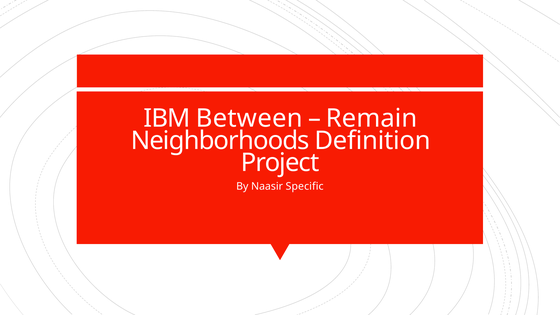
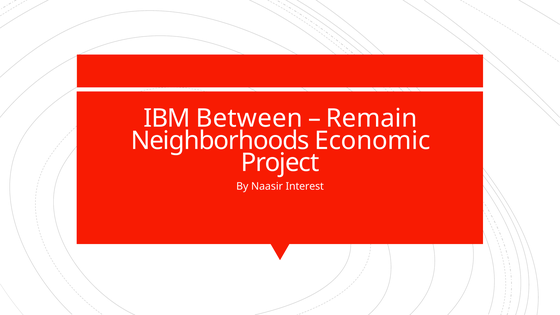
Definition: Definition -> Economic (372, 141)
Specific: Specific -> Interest (305, 186)
